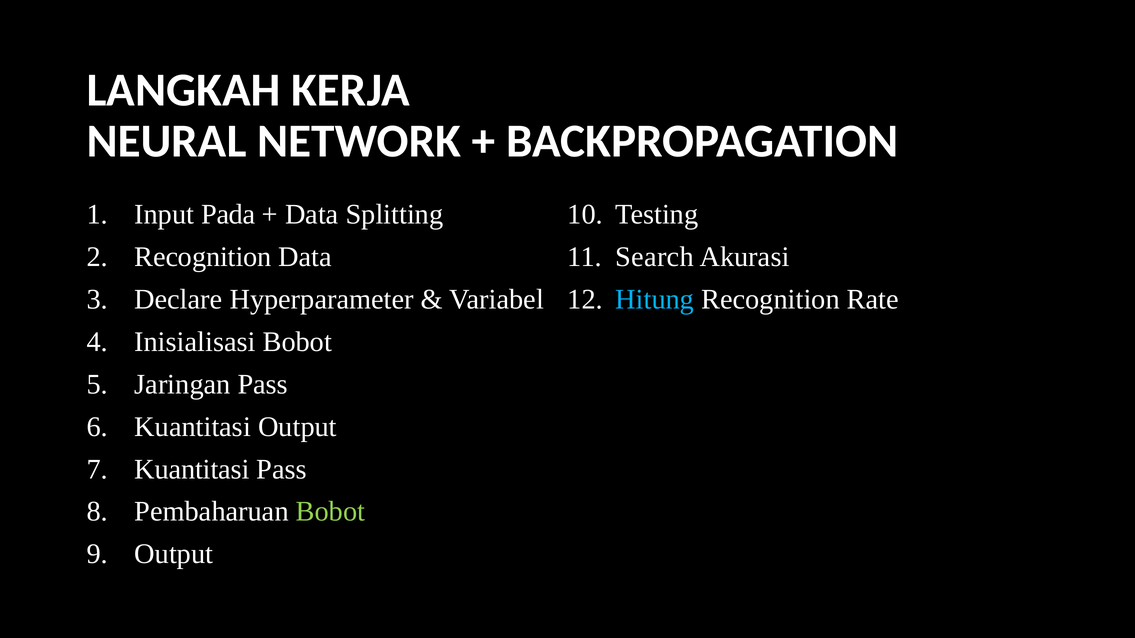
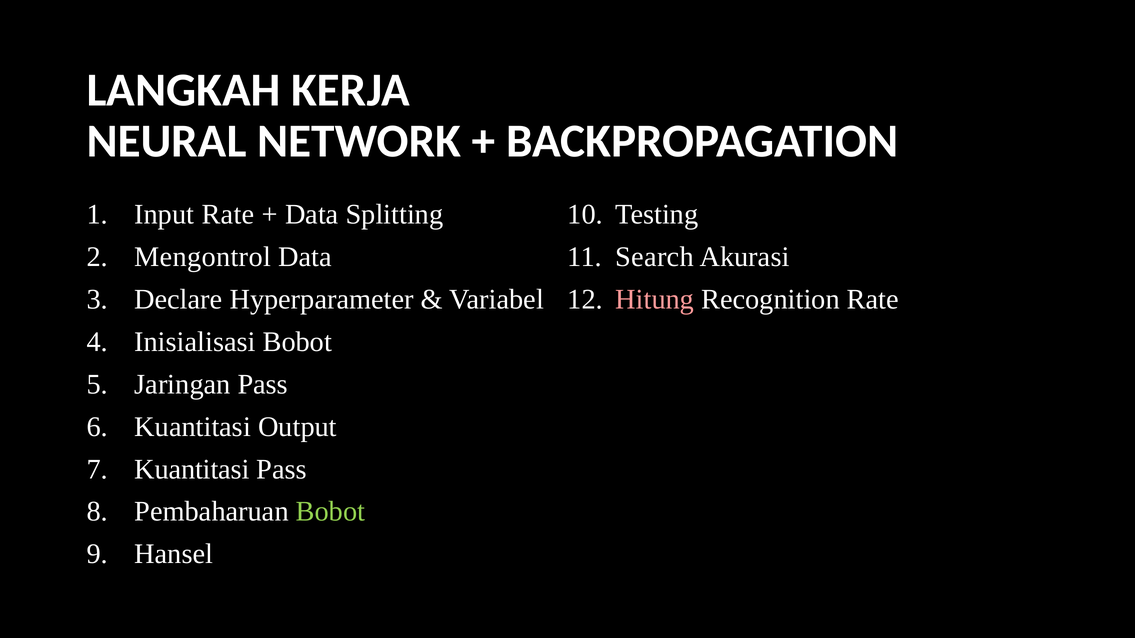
Input Pada: Pada -> Rate (228, 215)
Recognition: Recognition -> Mengontrol (203, 257)
Hitung colour: light blue -> pink (655, 300)
Output: Output -> Hansel (174, 554)
